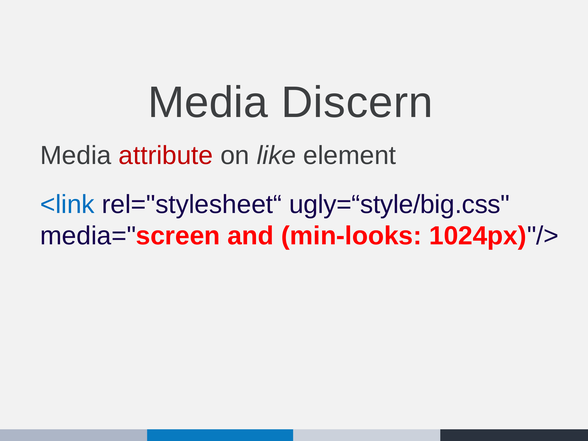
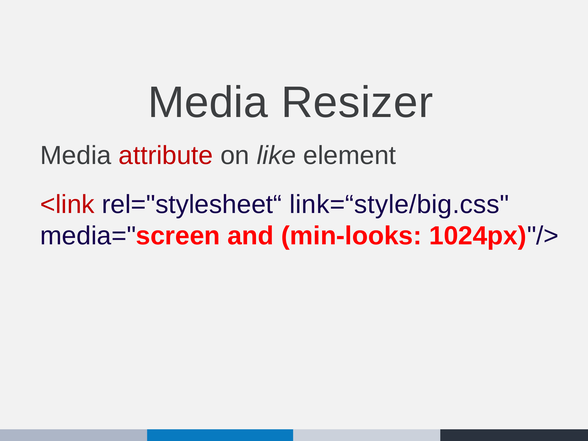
Discern: Discern -> Resizer (357, 103)
<link colour: blue -> red (67, 204)
ugly=“style/big.css: ugly=“style/big.css -> link=“style/big.css (399, 204)
